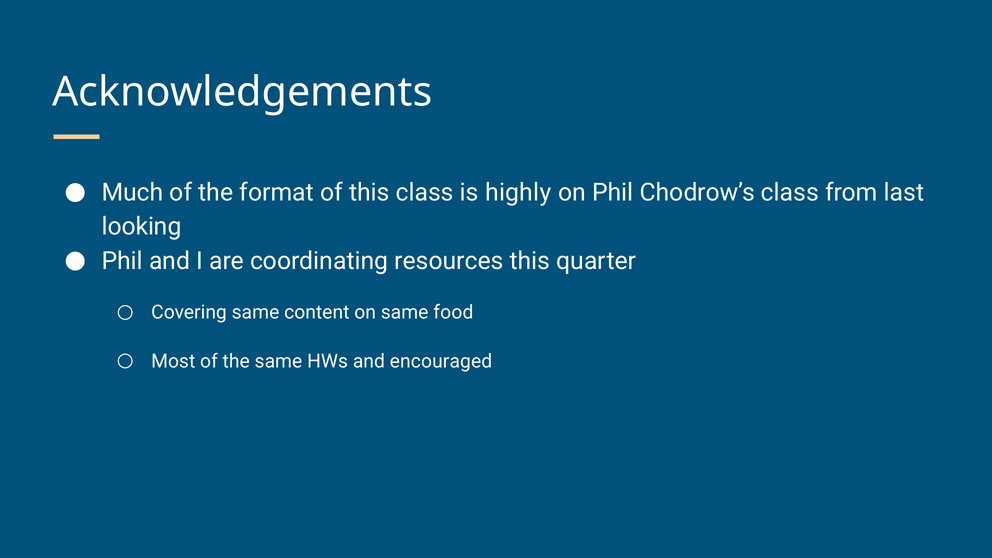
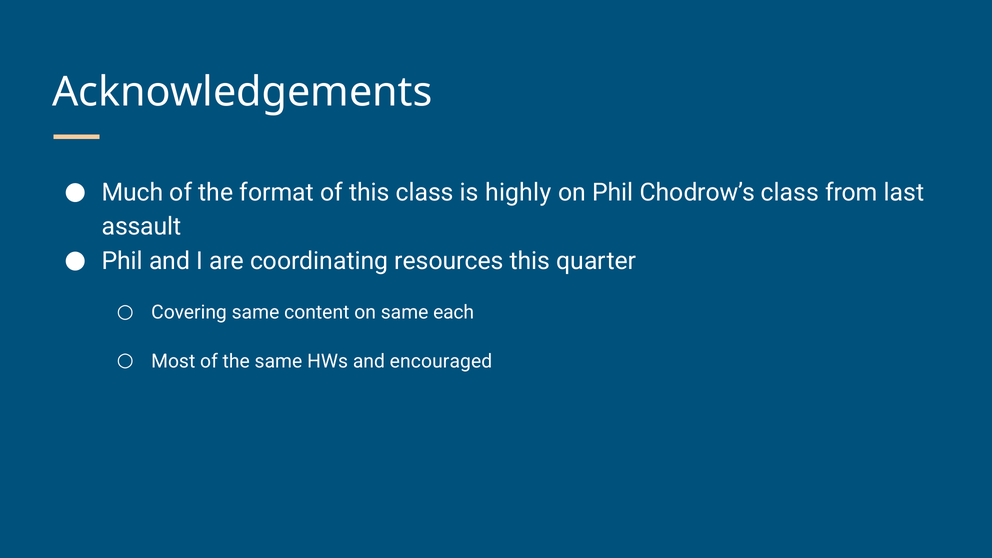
looking: looking -> assault (142, 227)
food: food -> each (454, 313)
